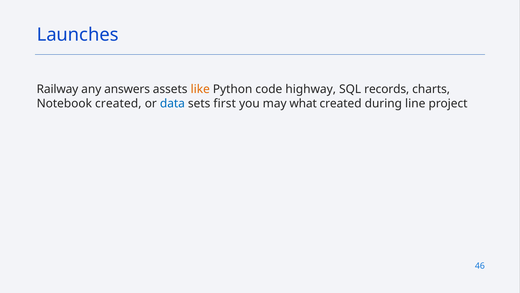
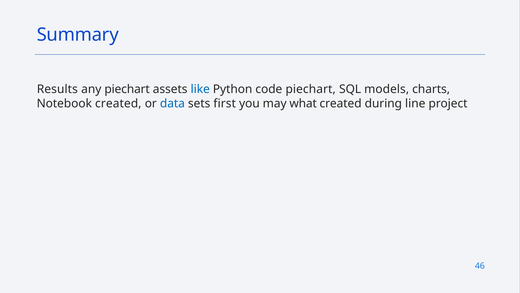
Launches: Launches -> Summary (78, 35)
Railway: Railway -> Results (57, 89)
any answers: answers -> piechart (127, 89)
like colour: orange -> blue (200, 89)
code highway: highway -> piechart (311, 89)
records: records -> models (387, 89)
